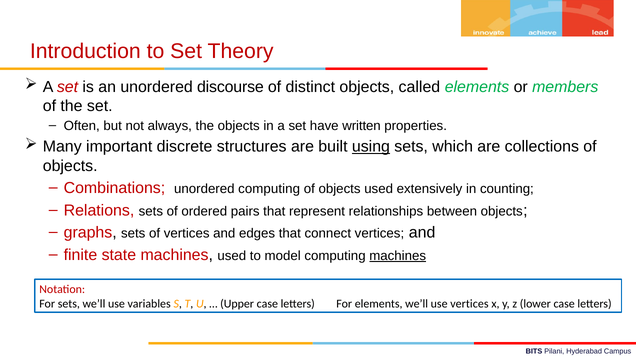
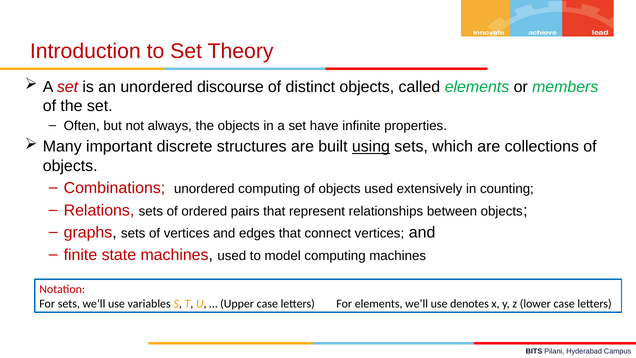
written: written -> infinite (361, 126)
machines underline: present -> none (398, 256)
use vertices: vertices -> denotes (470, 304)
